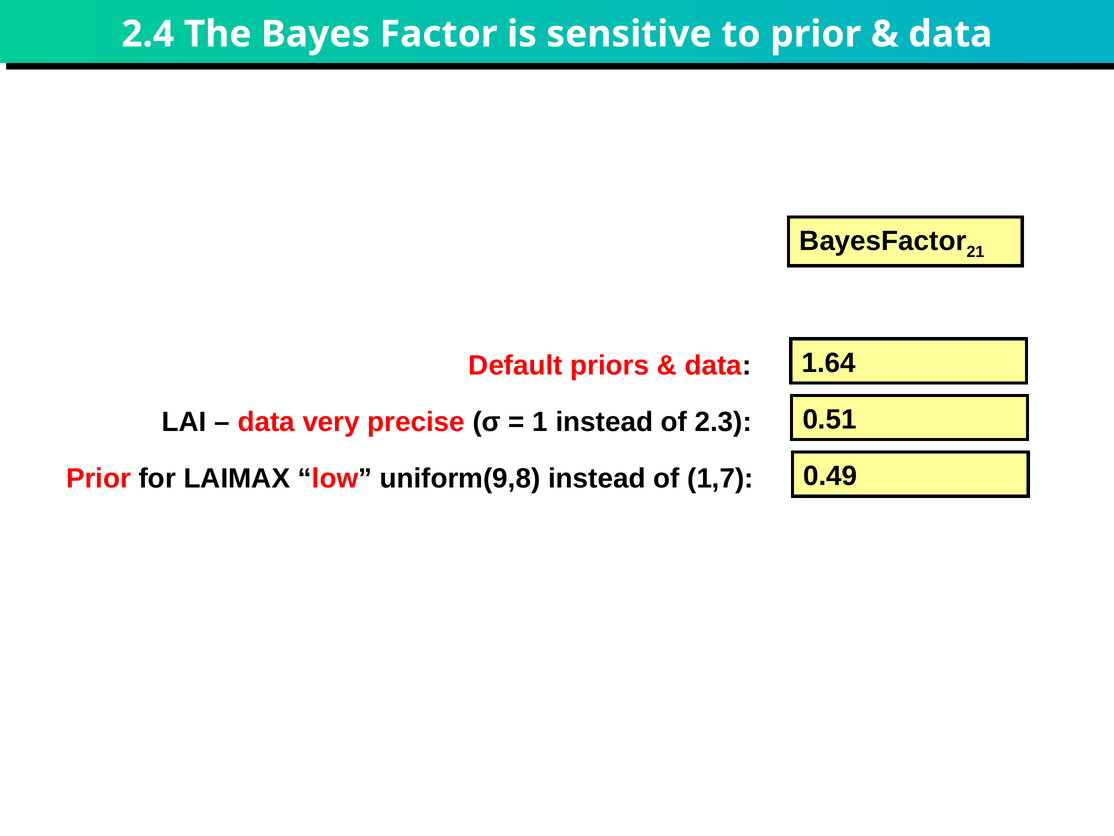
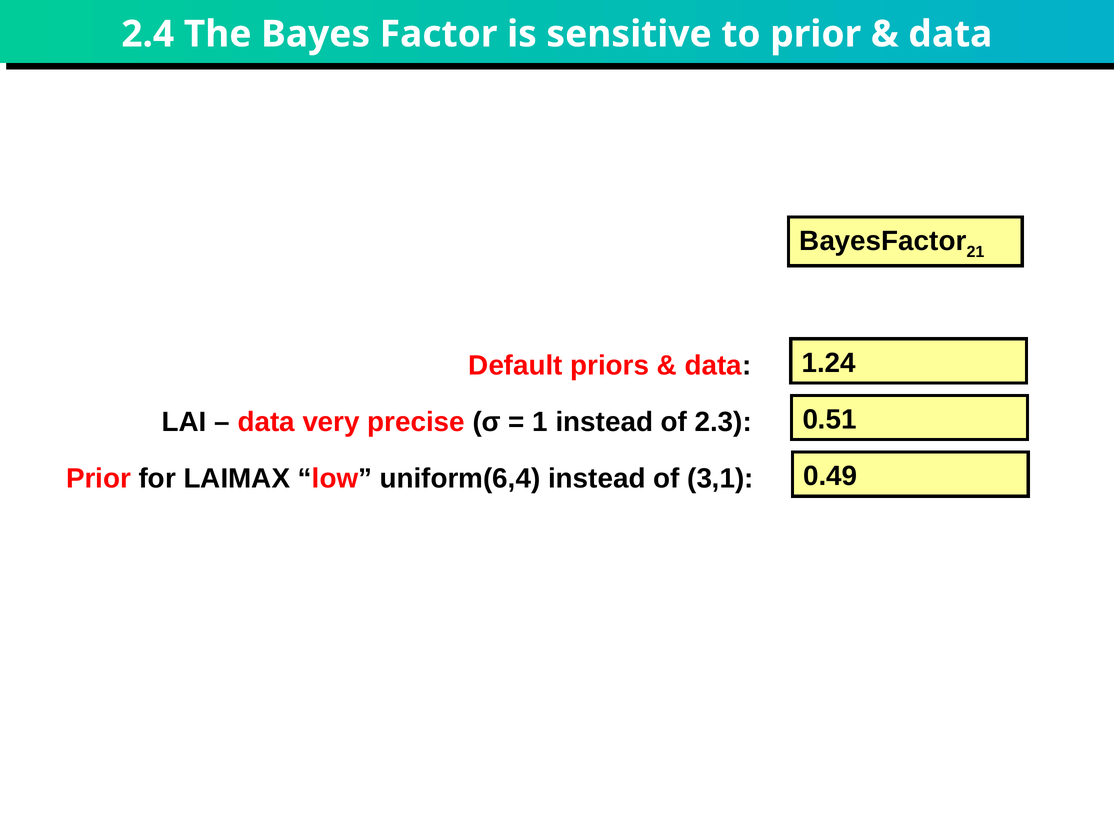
1.64: 1.64 -> 1.24 (829, 363)
uniform(9,8: uniform(9,8 -> uniform(6,4 (460, 478)
1,7: 1,7 -> 3,1 (720, 478)
